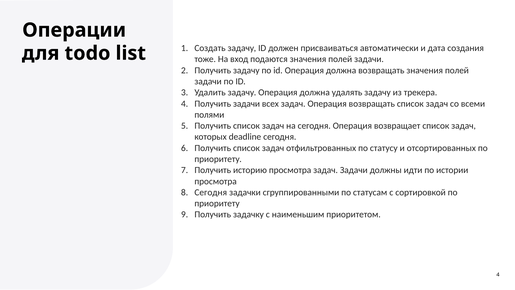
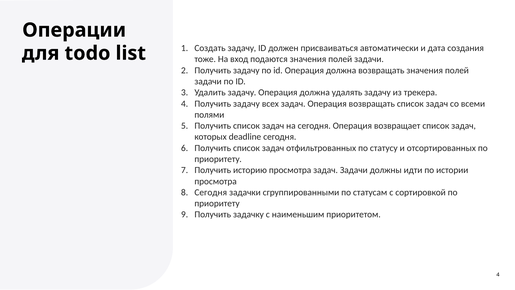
4 Получить задачи: задачи -> задачу (246, 104)
